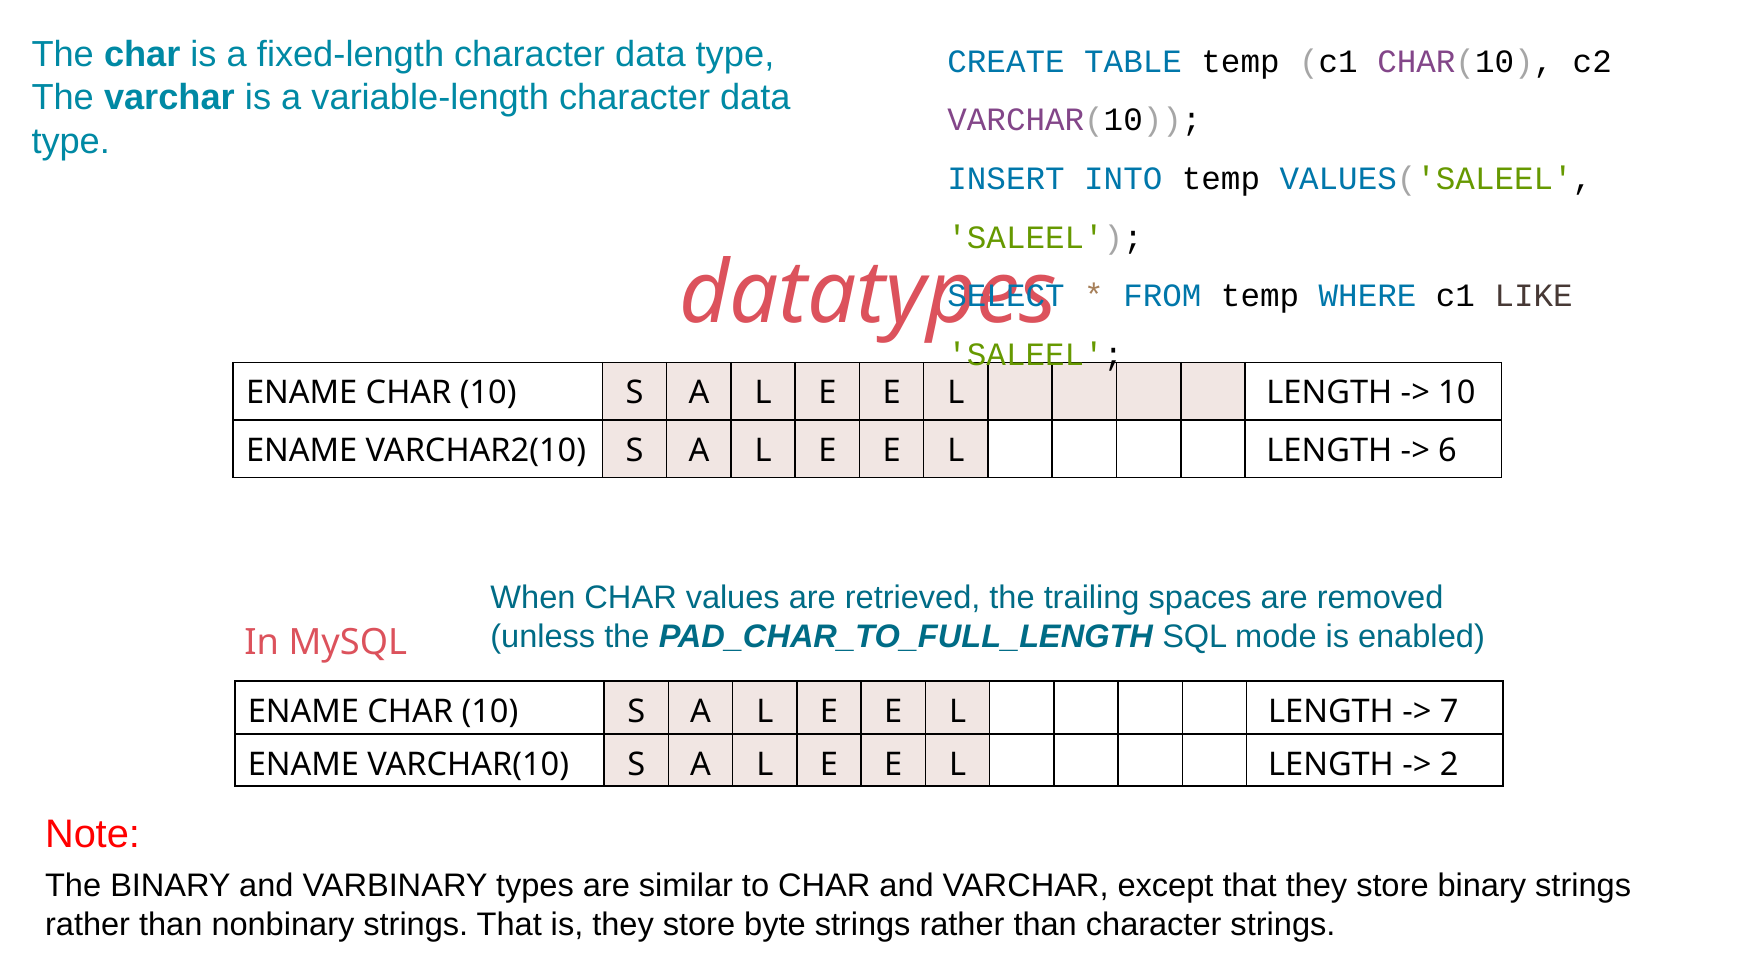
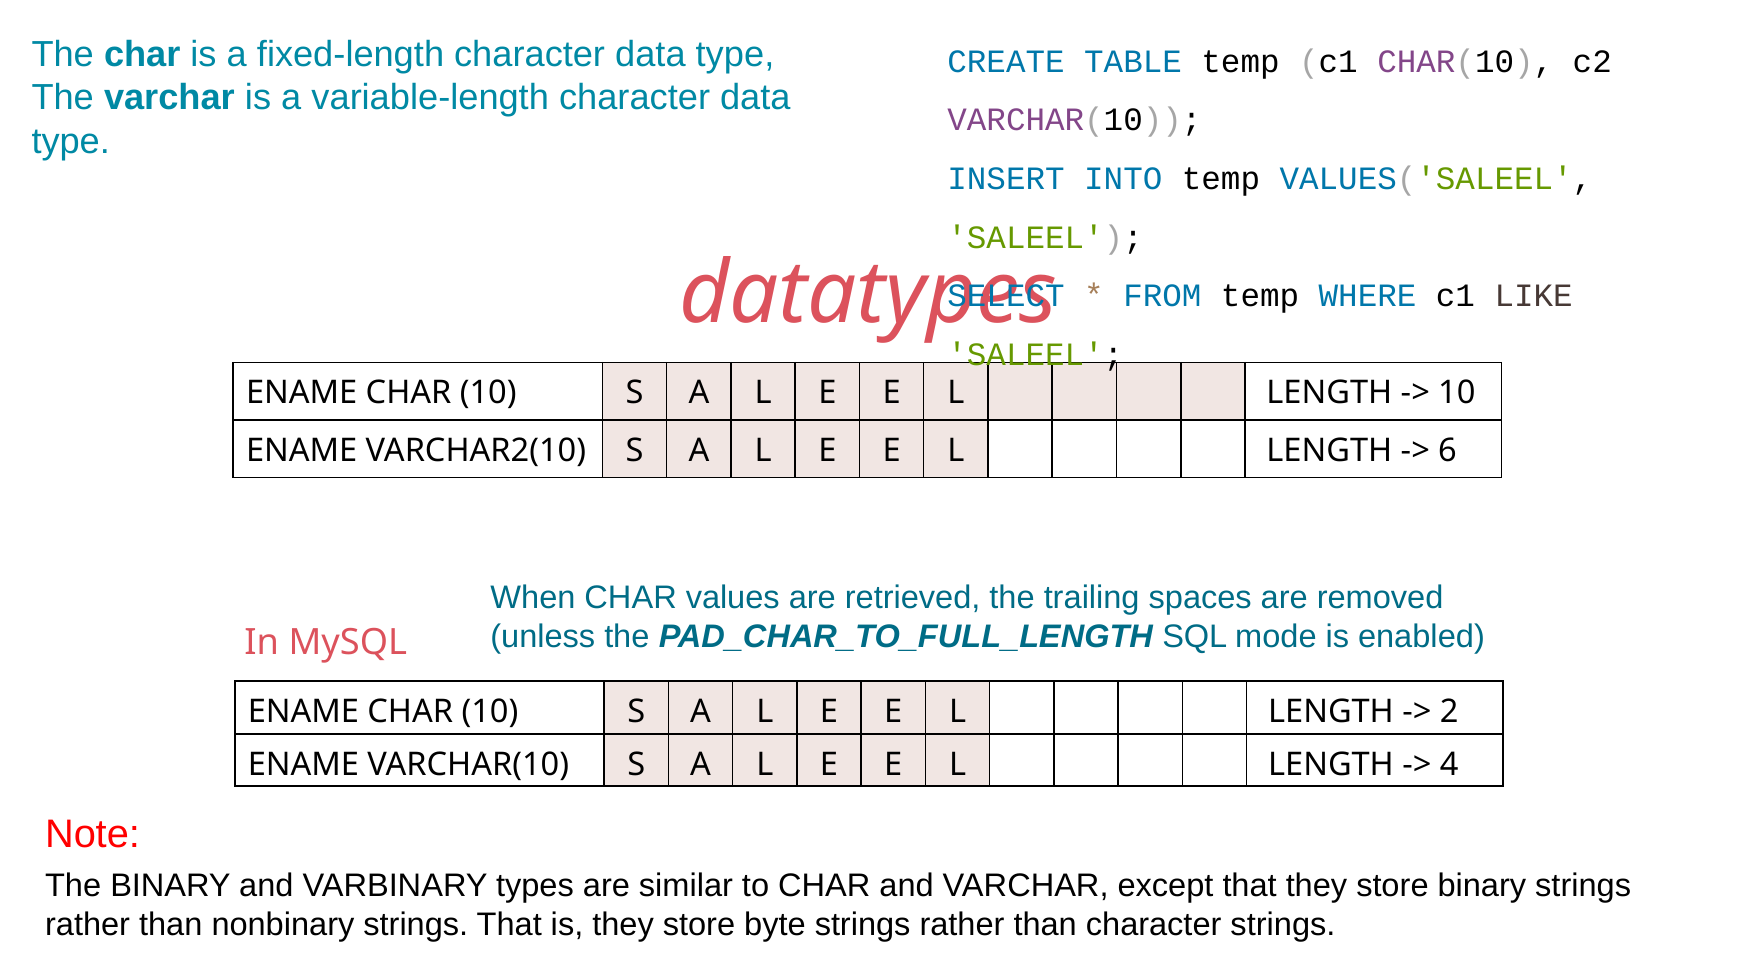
7: 7 -> 2 (1449, 712)
2: 2 -> 4 (1449, 764)
